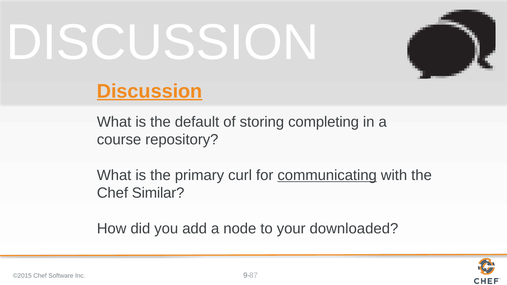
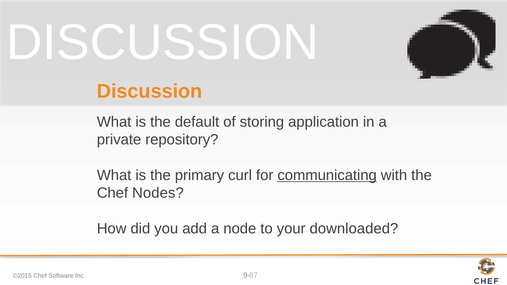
Discussion underline: present -> none (150, 91)
completing: completing -> application (324, 122)
course: course -> private (119, 140)
Similar: Similar -> Nodes (158, 193)
